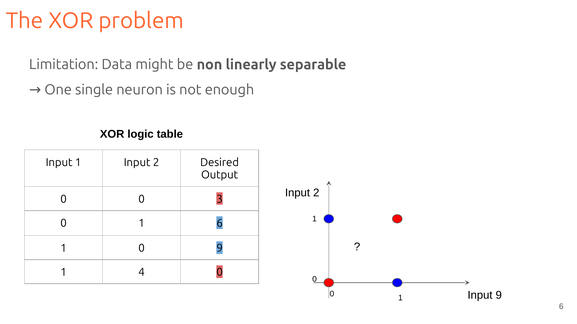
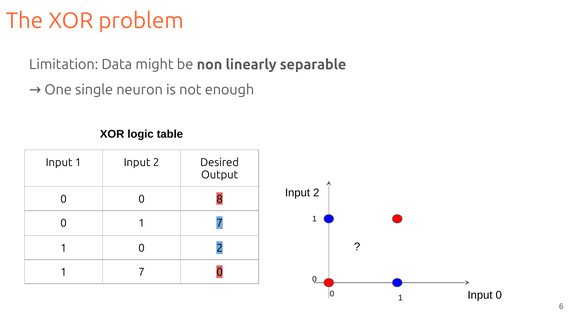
3: 3 -> 8 (220, 199)
0 1 6: 6 -> 7 (220, 224)
0 9: 9 -> 2 (220, 248)
4: 4 -> 7 (142, 273)
Input 9: 9 -> 0 (499, 296)
